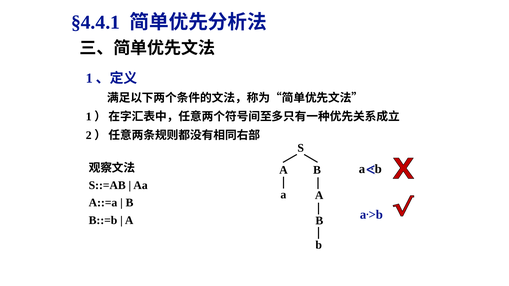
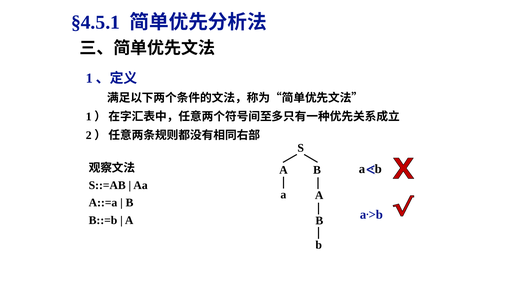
§4.4.1: §4.4.1 -> §4.5.1 (96, 22)
